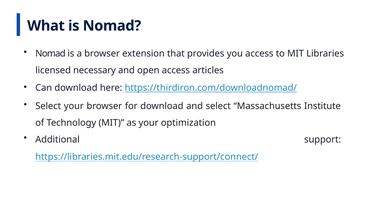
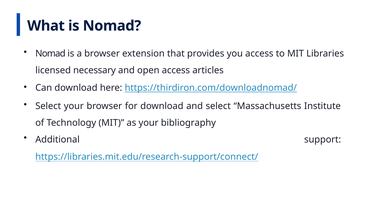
optimization: optimization -> bibliography (188, 123)
